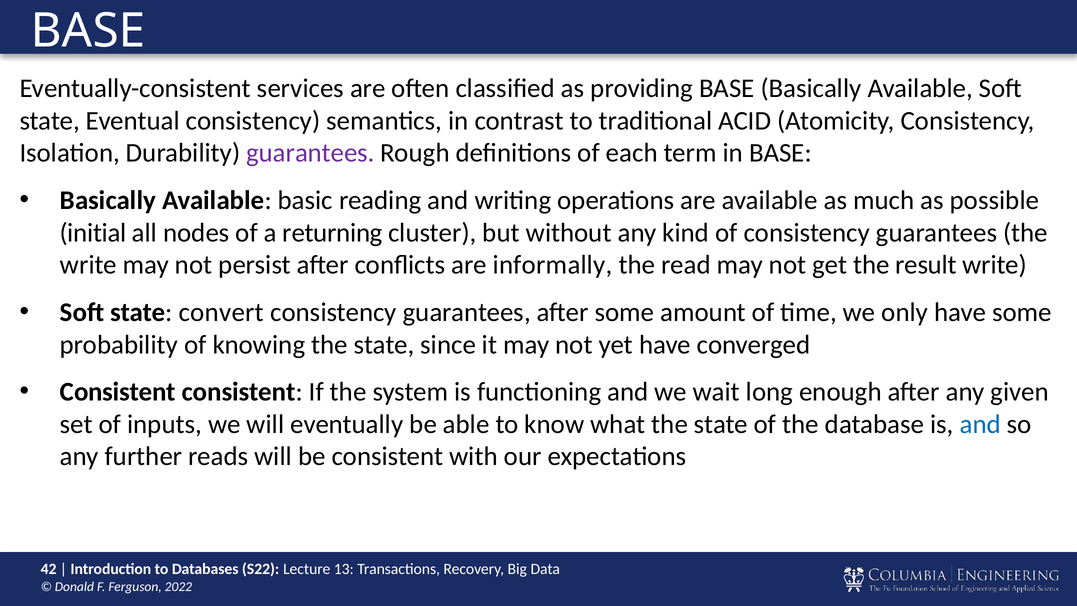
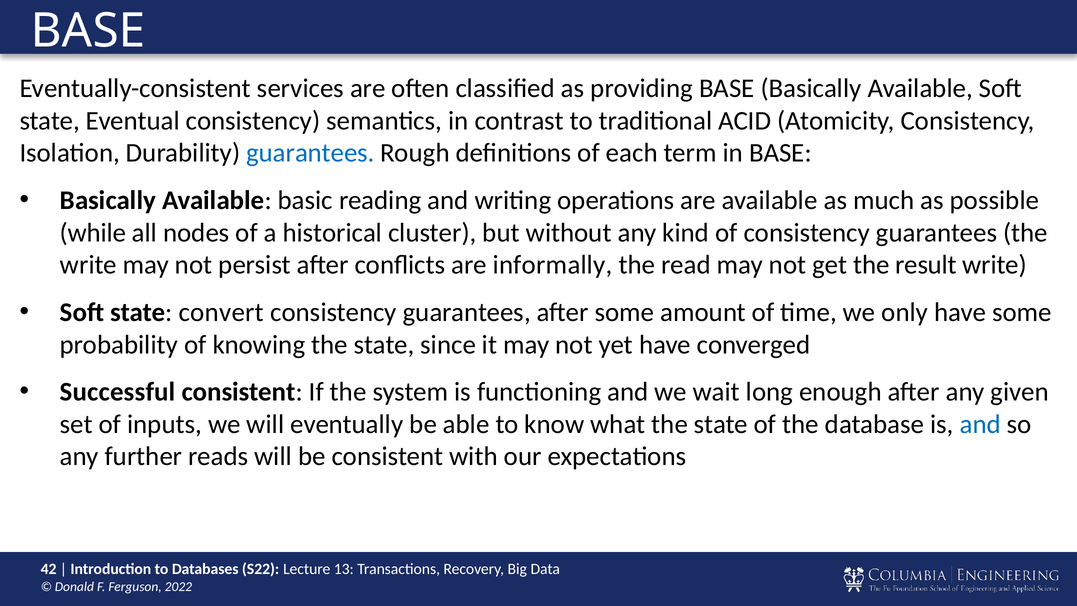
guarantees colour: purple -> blue (310, 153)
initial: initial -> while (93, 233)
returning: returning -> historical (332, 233)
Consistent: Consistent -> Successful (118, 392)
